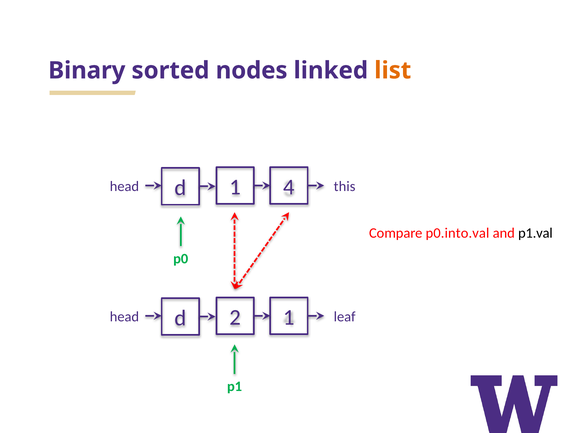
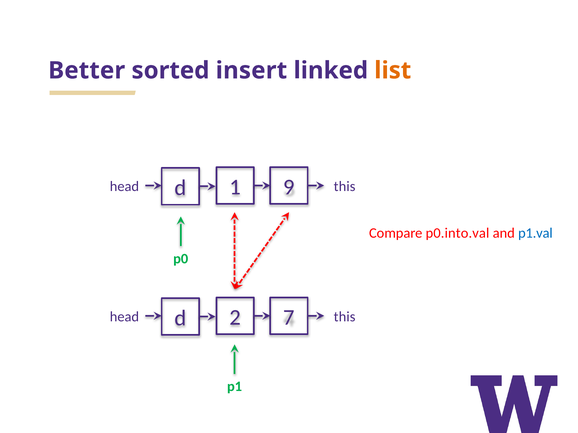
Binary: Binary -> Better (87, 71)
nodes: nodes -> insert (251, 71)
4: 4 -> 9 (289, 187)
p1.val colour: black -> blue (535, 233)
2 1: 1 -> 7 (289, 318)
leaf: leaf -> this (345, 317)
